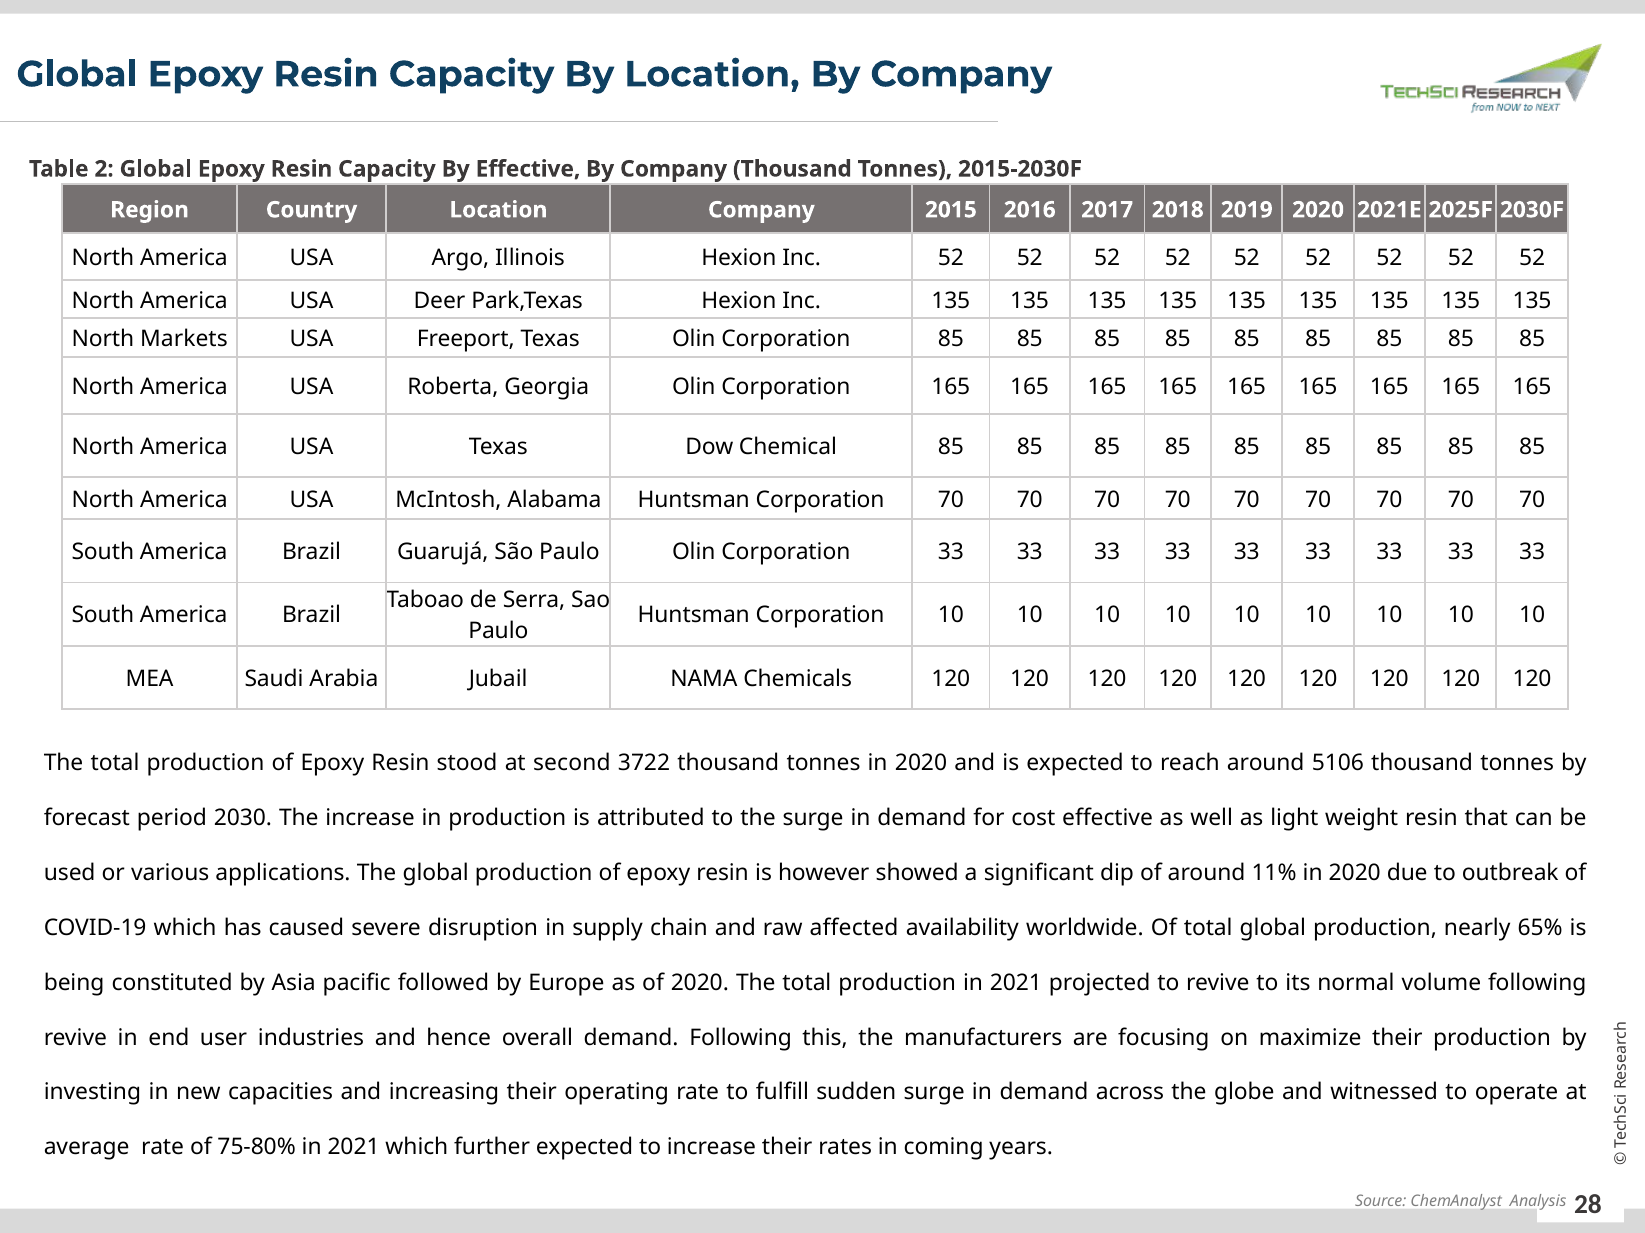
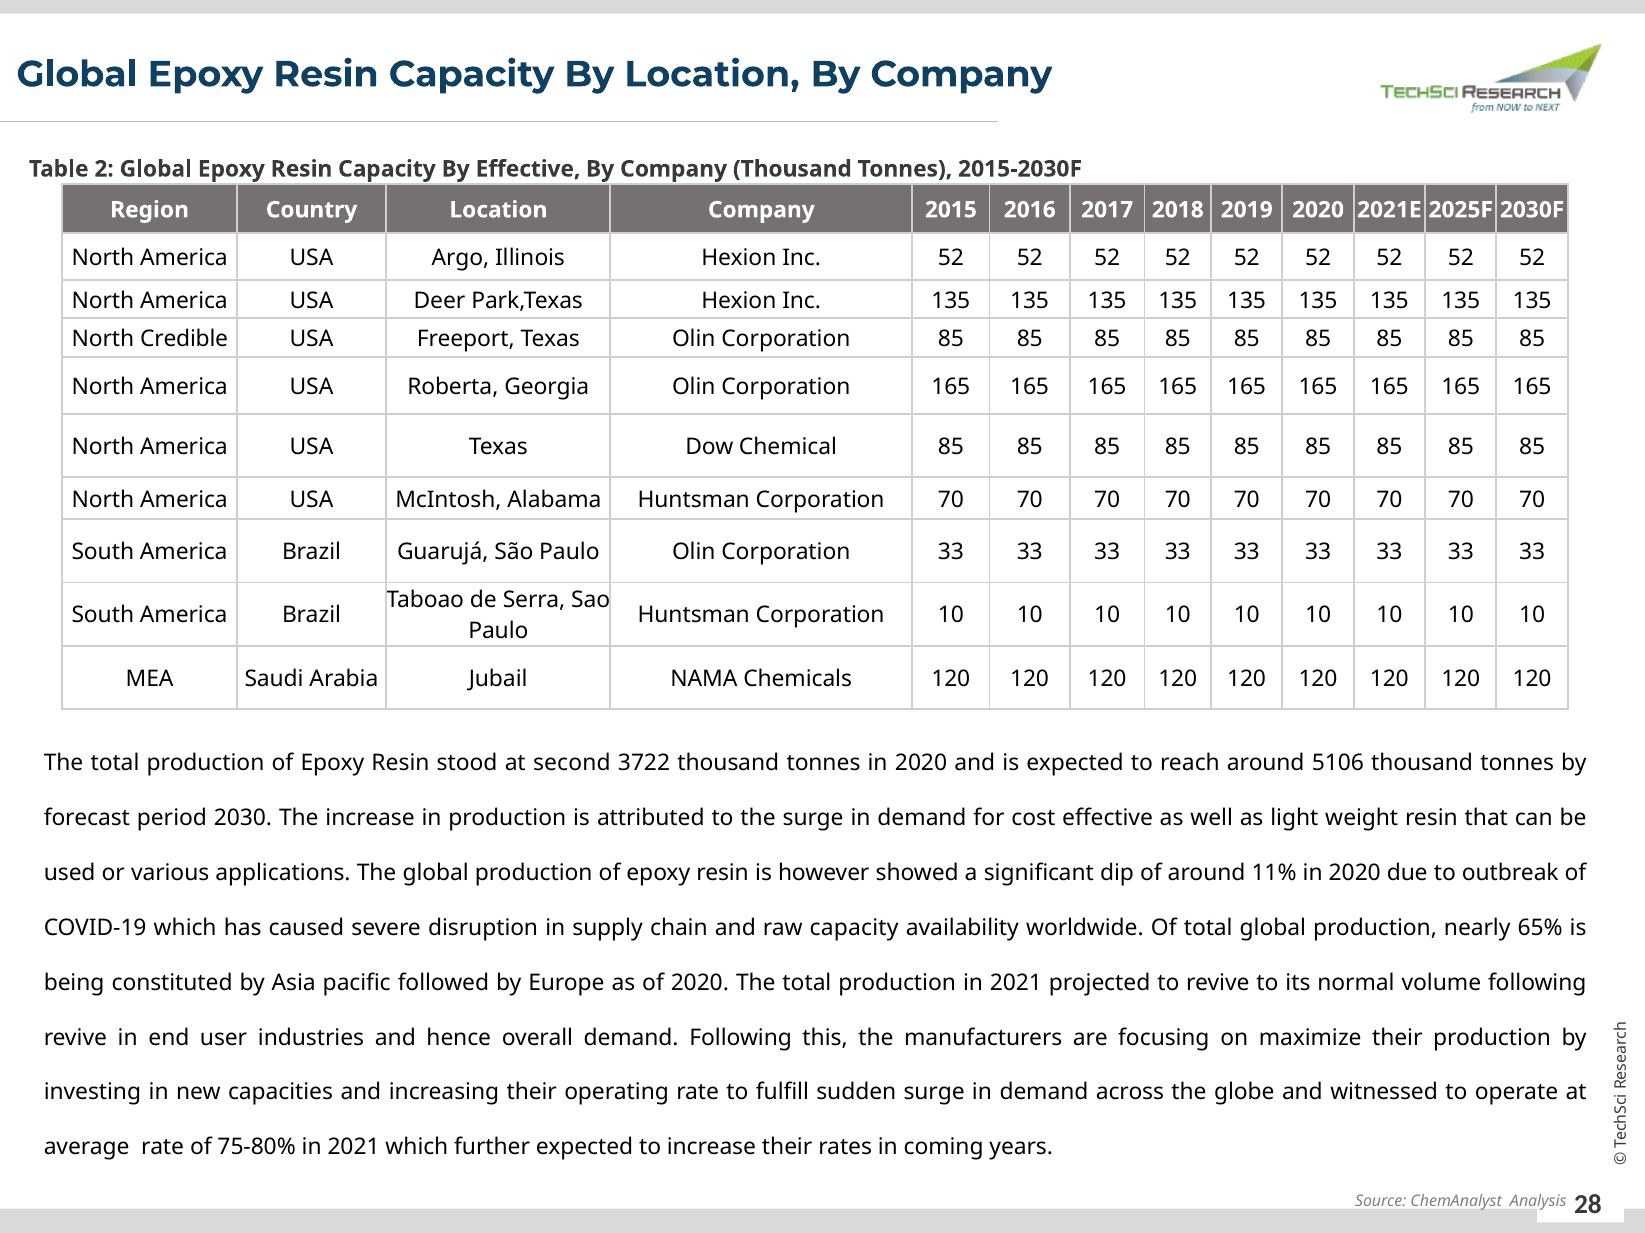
Markets: Markets -> Credible (184, 339)
raw affected: affected -> capacity (854, 928)
